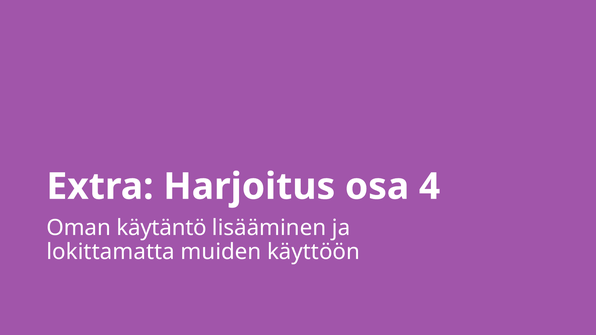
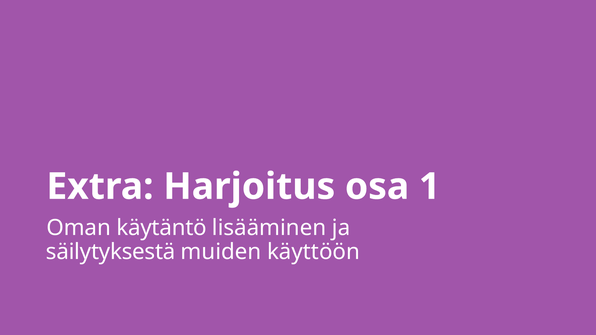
4: 4 -> 1 (430, 187)
lokittamatta: lokittamatta -> säilytyksestä (111, 252)
